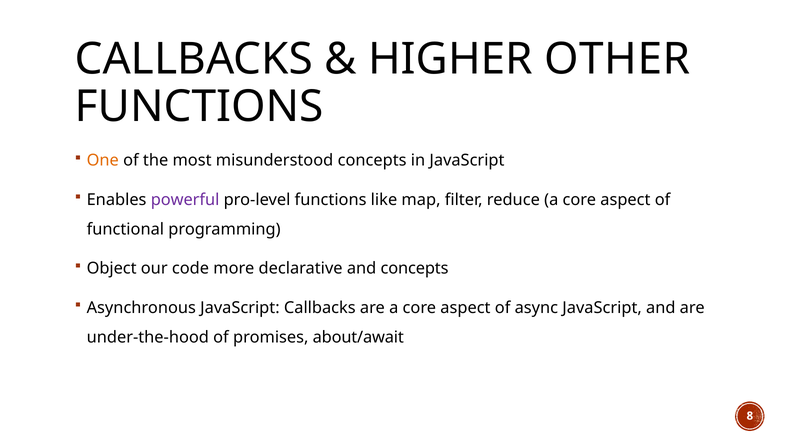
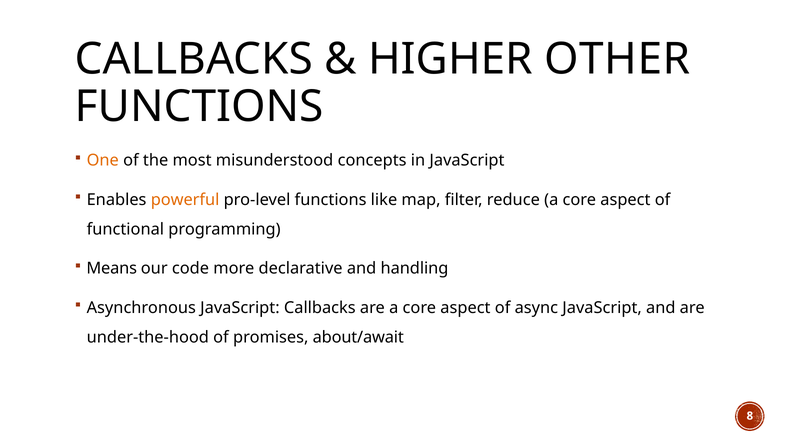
powerful colour: purple -> orange (185, 200)
Object: Object -> Means (112, 269)
and concepts: concepts -> handling (414, 269)
